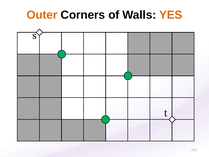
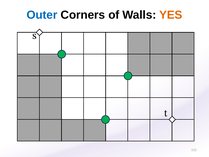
Outer colour: orange -> blue (42, 15)
